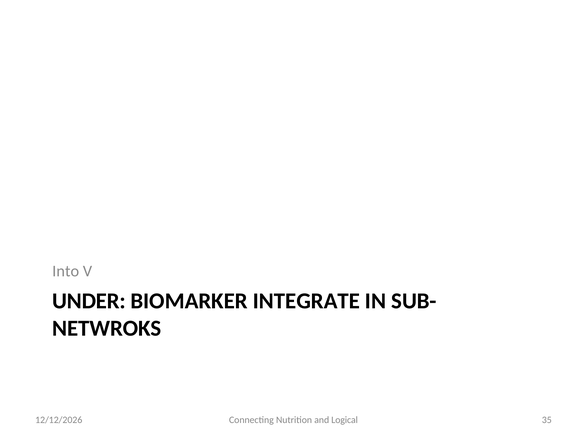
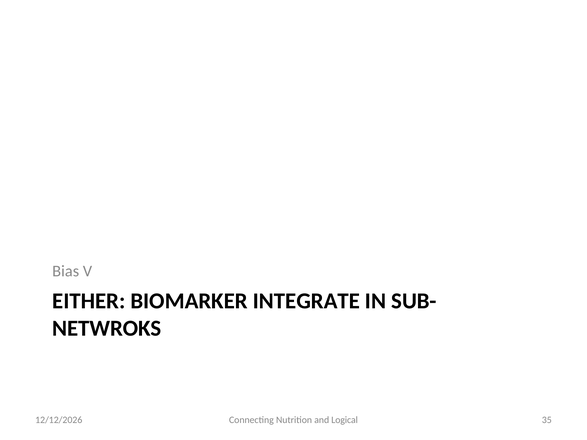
Into: Into -> Bias (66, 271)
UNDER: UNDER -> EITHER (89, 301)
